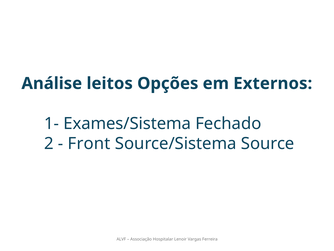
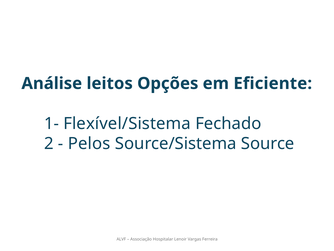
Externos: Externos -> Eficiente (273, 83)
Exames/Sistema: Exames/Sistema -> Flexível/Sistema (127, 123)
Front: Front -> Pelos (89, 143)
